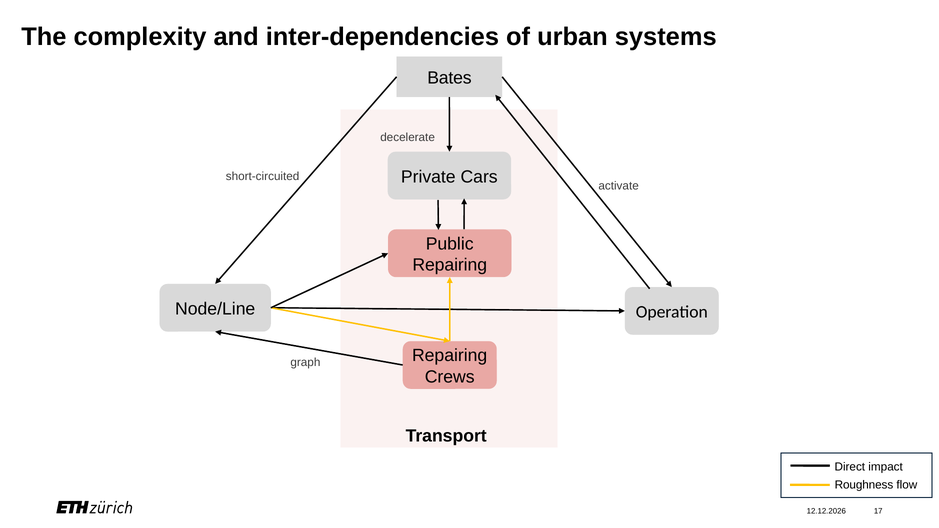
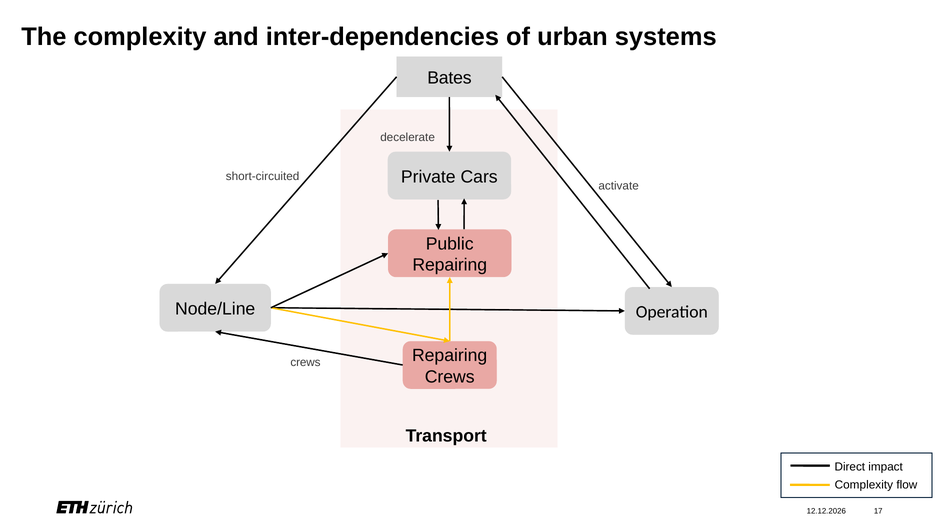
graph: graph -> crews (305, 363)
Roughness: Roughness -> Complexity (864, 485)
